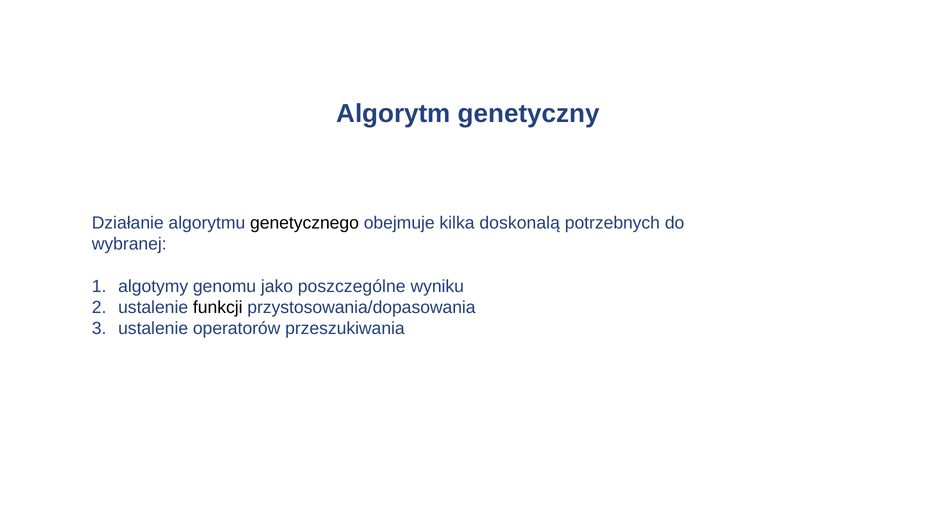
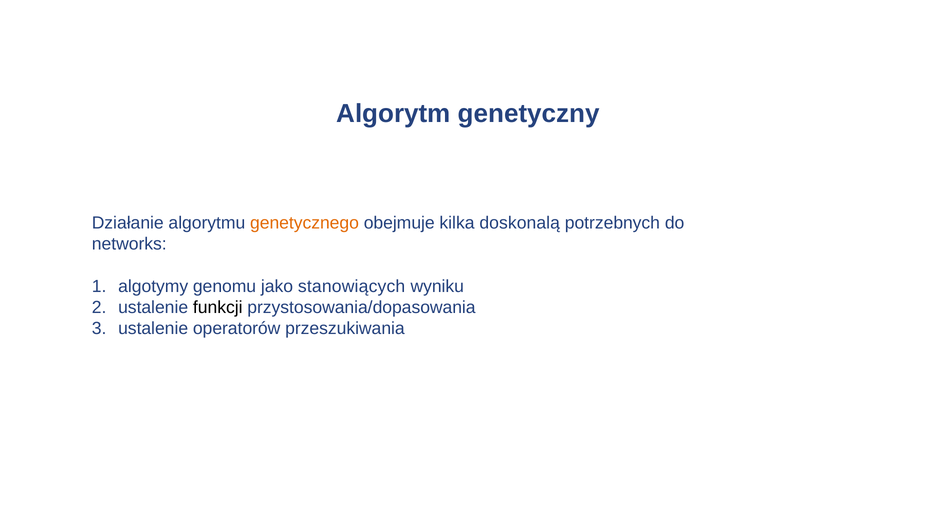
genetycznego colour: black -> orange (305, 223)
wybranej: wybranej -> networks (129, 244)
poszczególne: poszczególne -> stanowiących (352, 286)
